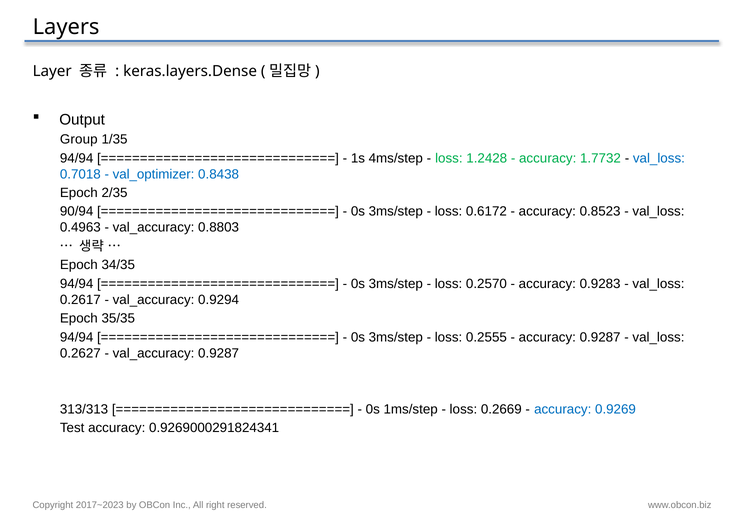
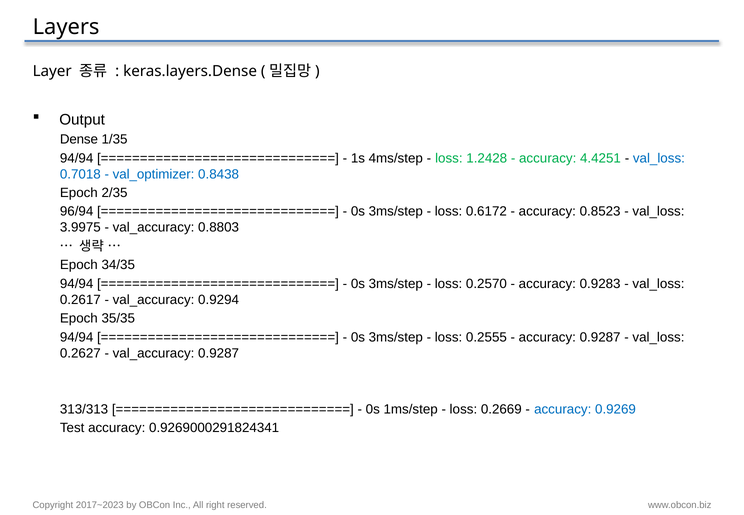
Group: Group -> Dense (79, 139)
1.7732: 1.7732 -> 4.4251 (600, 158)
90/94: 90/94 -> 96/94 (77, 212)
0.4963: 0.4963 -> 3.9975 (80, 228)
